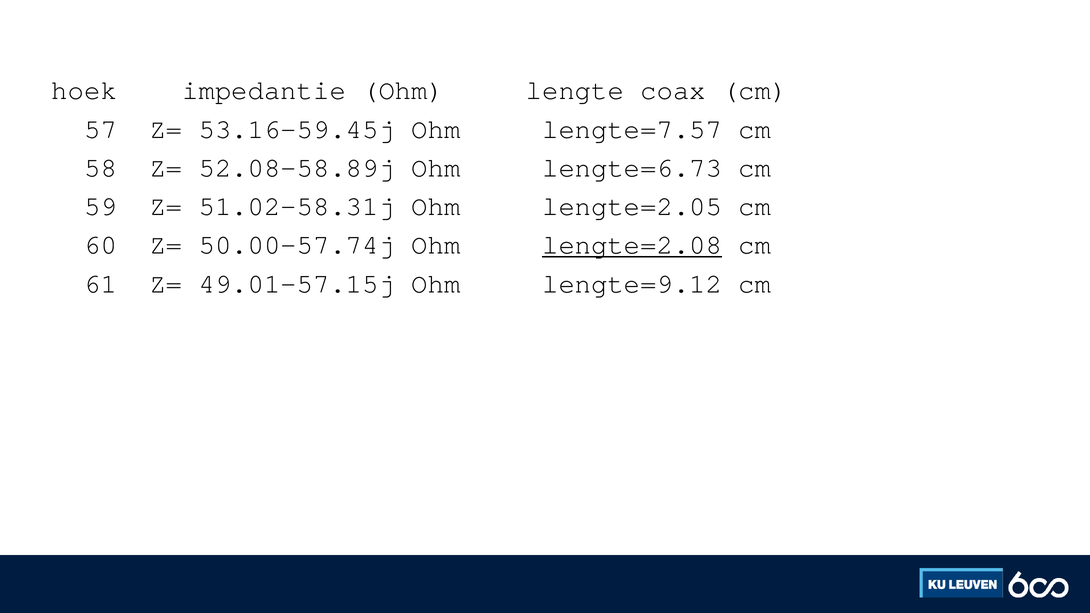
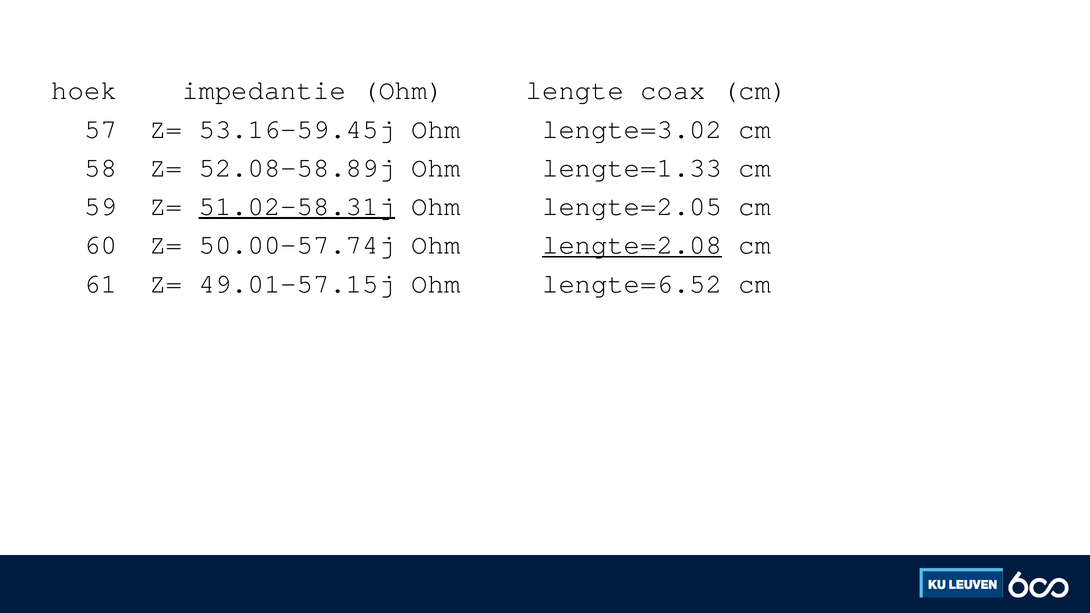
lengte=7.57: lengte=7.57 -> lengte=3.02 (632, 129)
lengte=6.73: lengte=6.73 -> lengte=1.33 (632, 168)
51.02-58.31j underline: none -> present (297, 206)
lengte=9.12: lengte=9.12 -> lengte=6.52 (632, 284)
